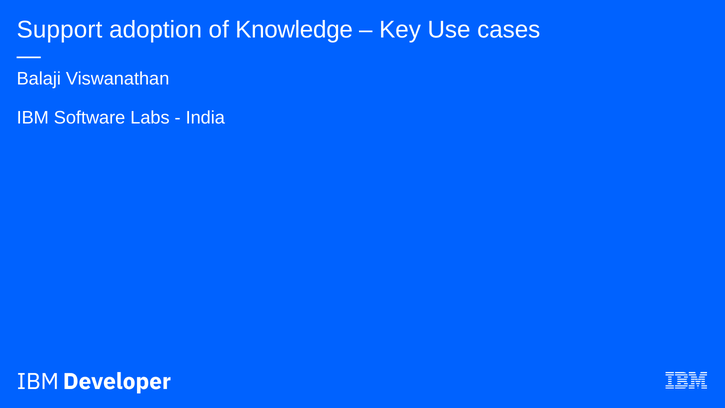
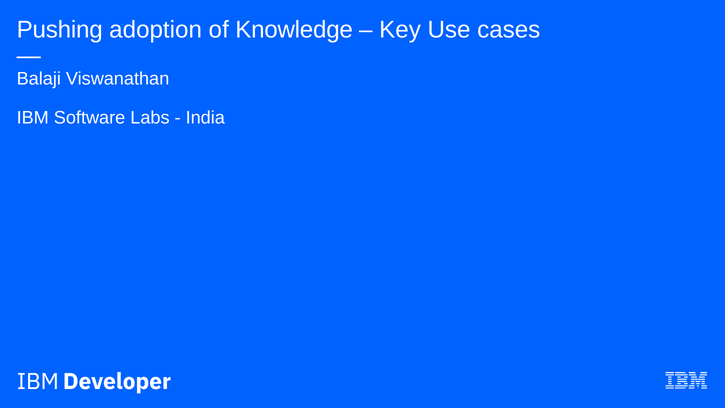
Support: Support -> Pushing (60, 30)
